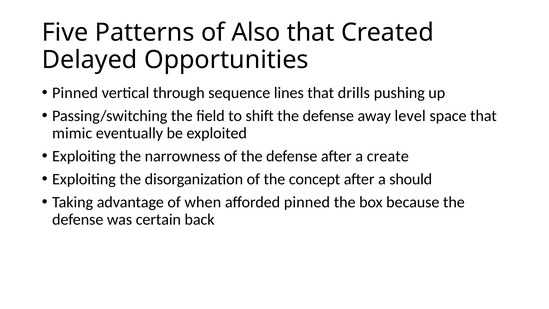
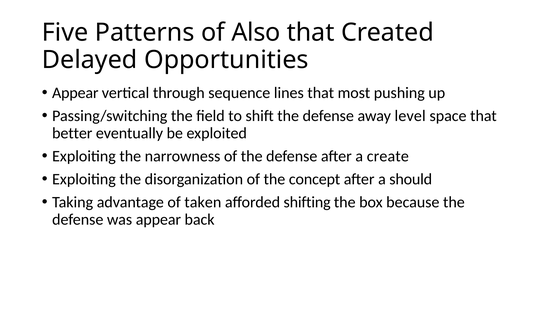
Pinned: Pinned -> Appear (75, 93)
drills: drills -> most (354, 93)
mimic: mimic -> better (72, 133)
when: when -> taken (203, 202)
afforded pinned: pinned -> shifting (307, 202)
was certain: certain -> appear (158, 219)
